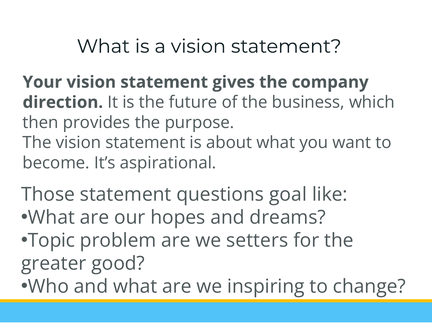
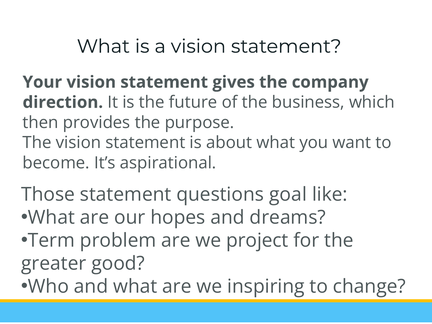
Topic: Topic -> Term (51, 241)
setters: setters -> project (257, 241)
